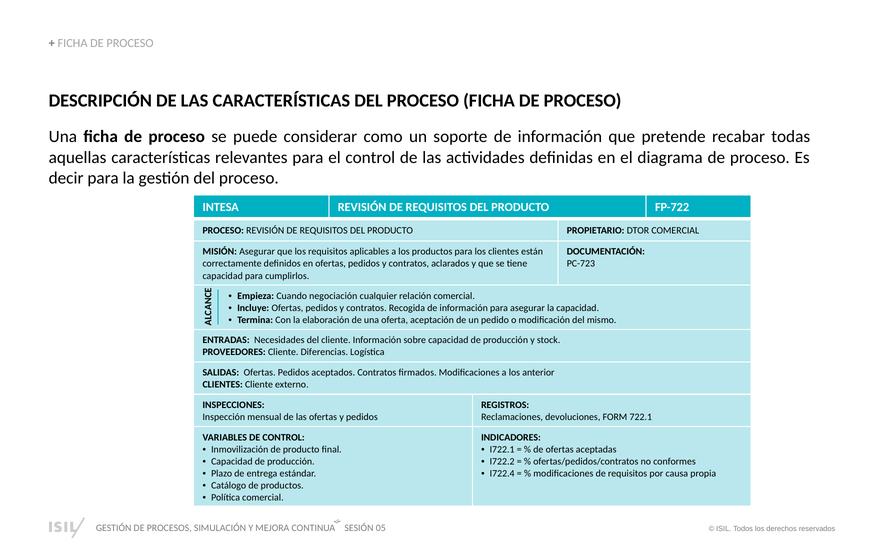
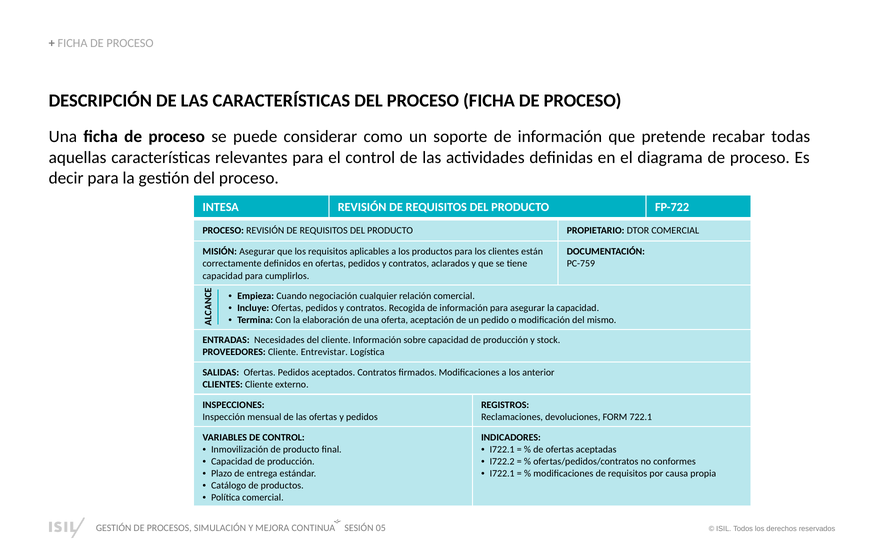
PC-723: PC-723 -> PC-759 (581, 264)
Diferencias: Diferencias -> Entrevistar (324, 352)
I722.4: I722.4 -> I722.1 (502, 474)
